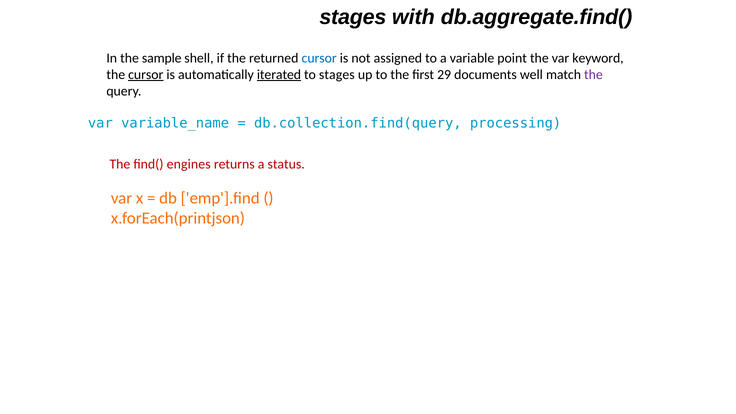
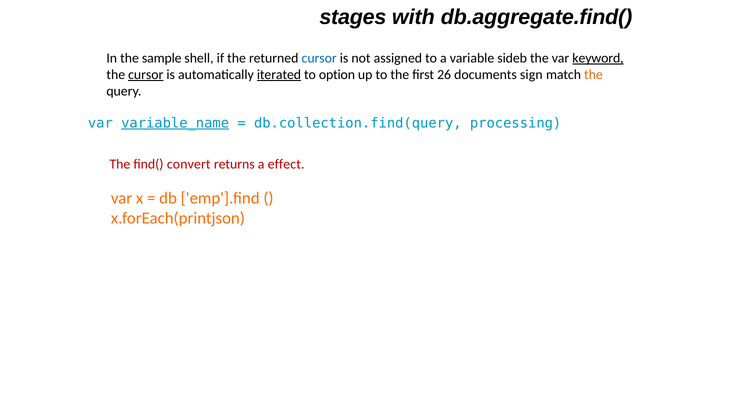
point: point -> sideb (512, 58)
keyword underline: none -> present (598, 58)
to stages: stages -> option (337, 75)
29: 29 -> 26 (444, 75)
well: well -> sign (531, 75)
the colour: purple -> orange (593, 75)
variable_name underline: none -> present (175, 123)
engines: engines -> convert (189, 164)
status: status -> effect (286, 164)
